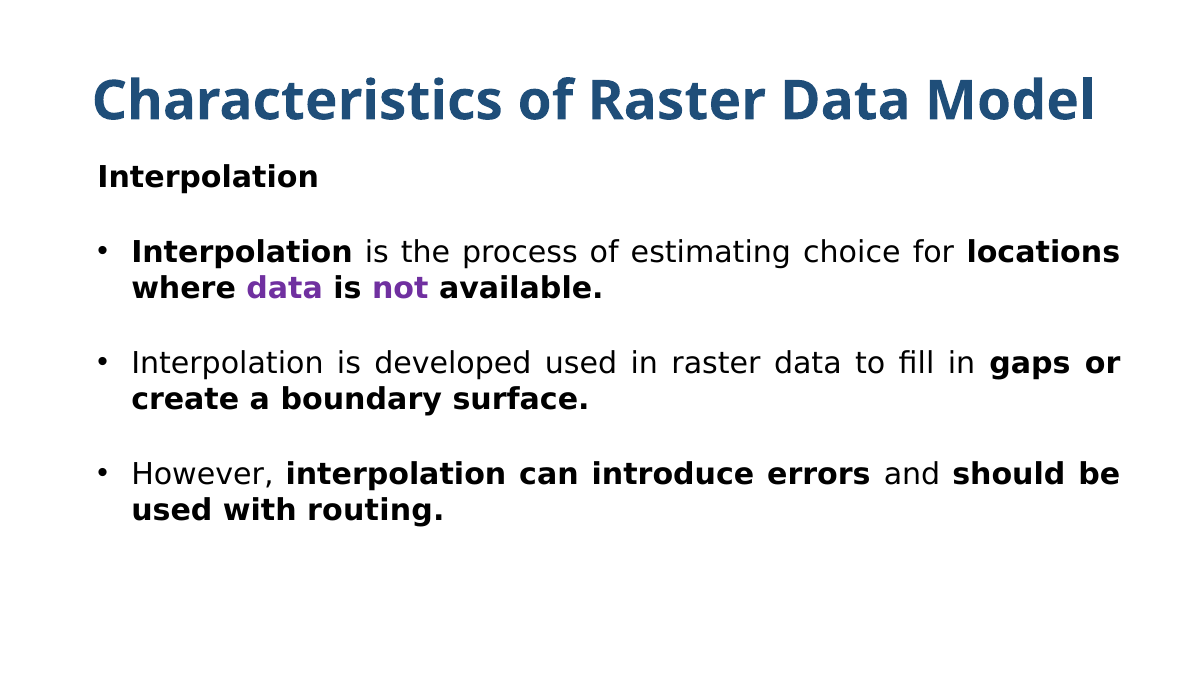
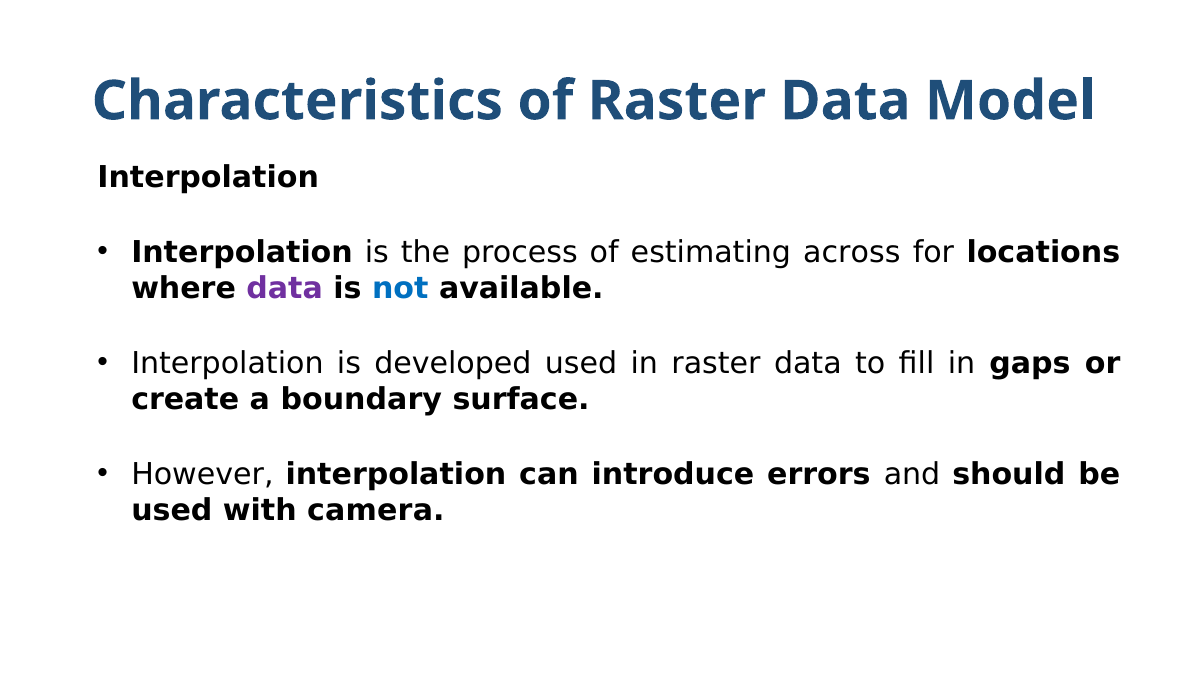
choice: choice -> across (852, 253)
not colour: purple -> blue (400, 289)
routing: routing -> camera (376, 510)
